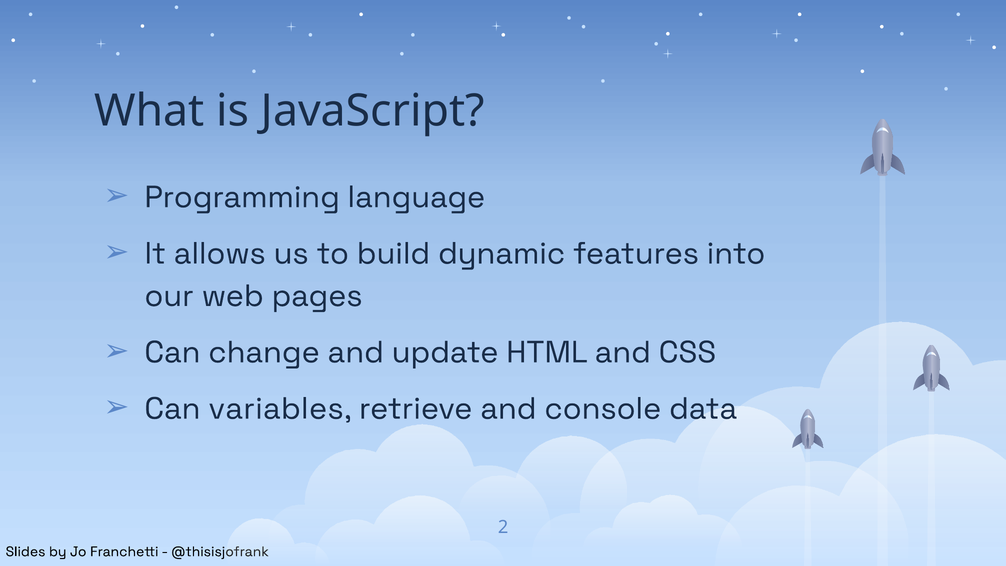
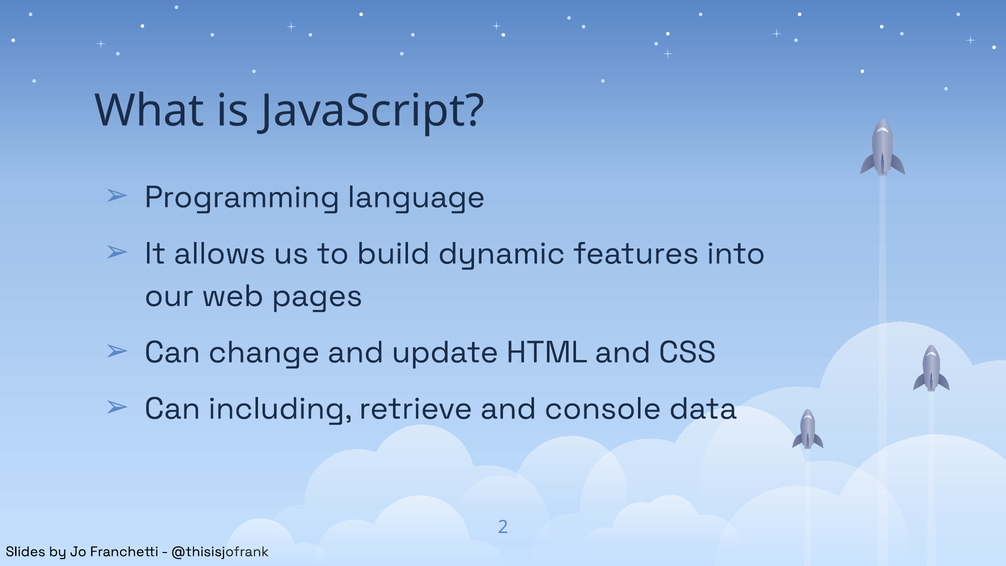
variables: variables -> including (280, 408)
